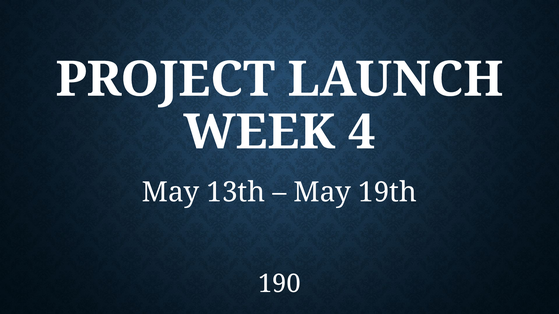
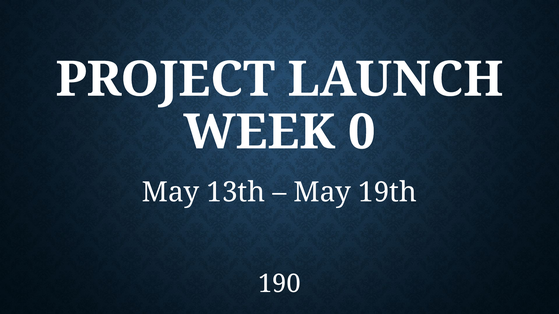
4: 4 -> 0 (362, 132)
